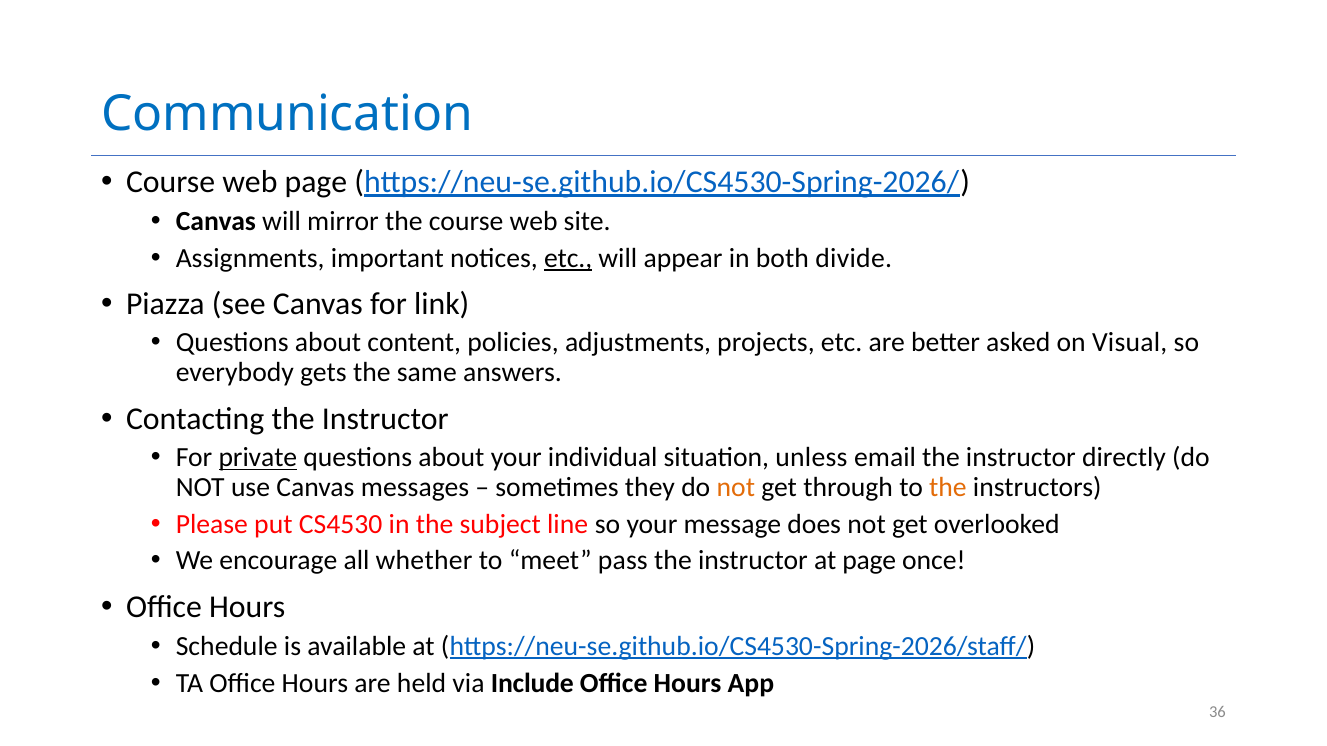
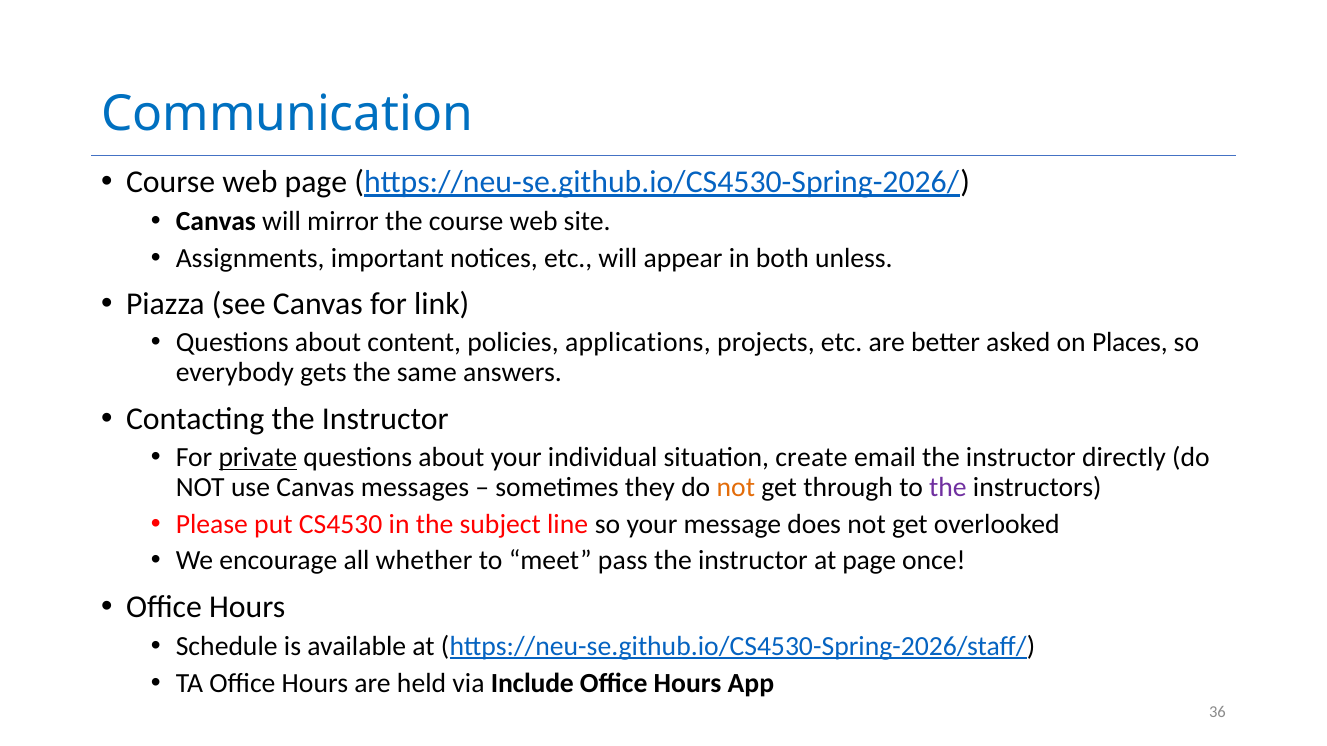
etc underline: present -> none (568, 258)
divide: divide -> unless (854, 258)
adjustments: adjustments -> applications (638, 343)
Visual: Visual -> Places (1130, 343)
unless: unless -> create (812, 458)
the colour: orange -> purple (948, 488)
